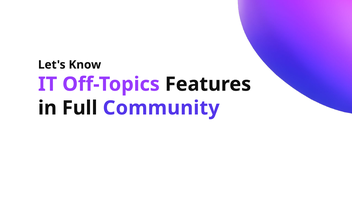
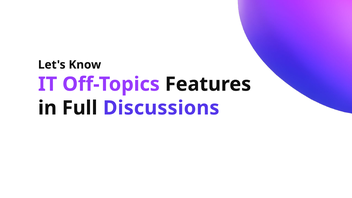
Community: Community -> Discussions (161, 108)
